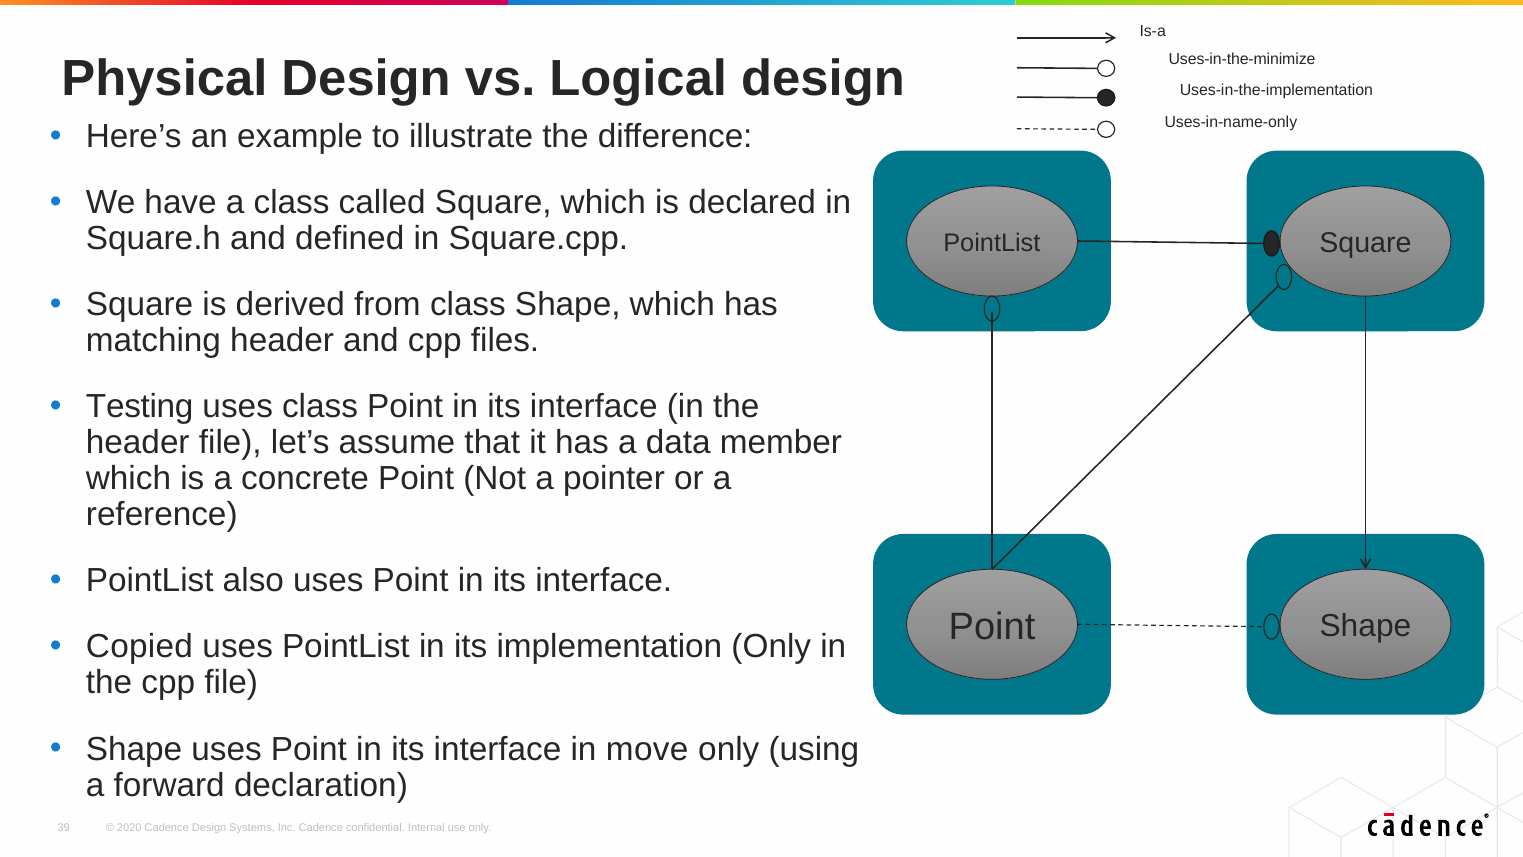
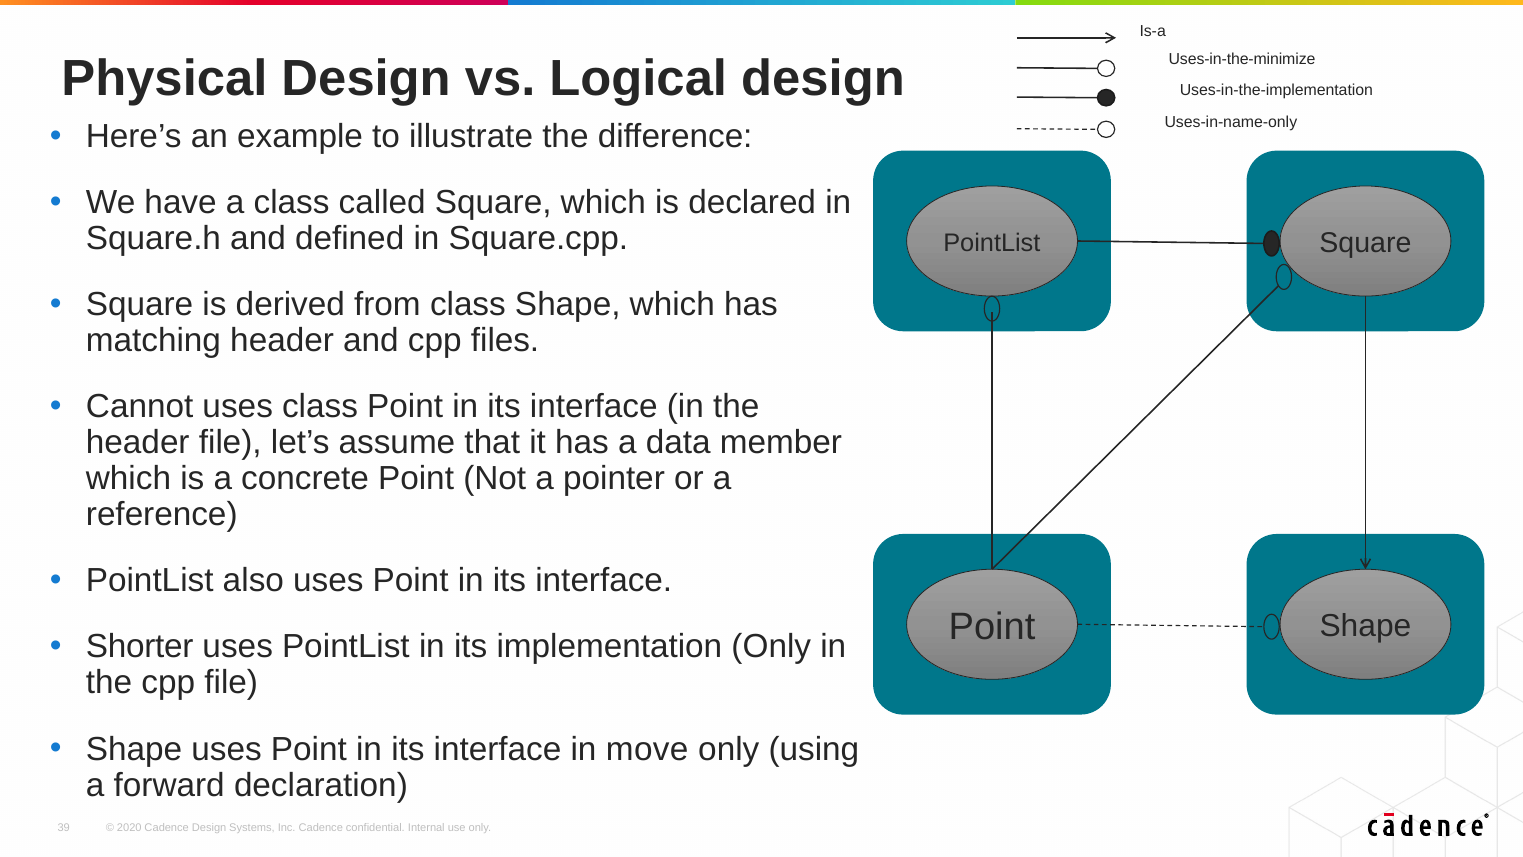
Testing: Testing -> Cannot (140, 407)
Copied: Copied -> Shorter (140, 647)
